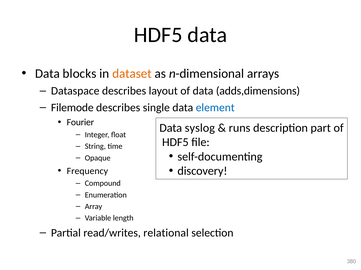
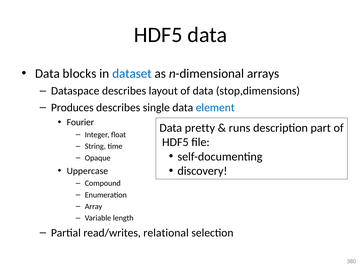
dataset colour: orange -> blue (132, 74)
adds,dimensions: adds,dimensions -> stop,dimensions (258, 91)
Filemode: Filemode -> Produces (72, 108)
syslog: syslog -> pretty (200, 128)
Frequency: Frequency -> Uppercase (87, 171)
